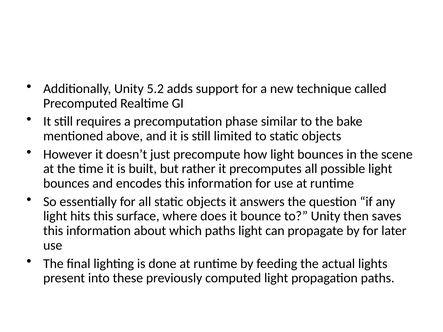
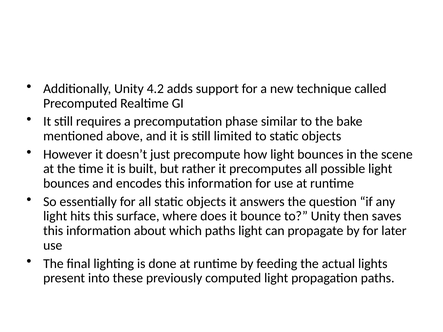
5.2: 5.2 -> 4.2 (155, 89)
